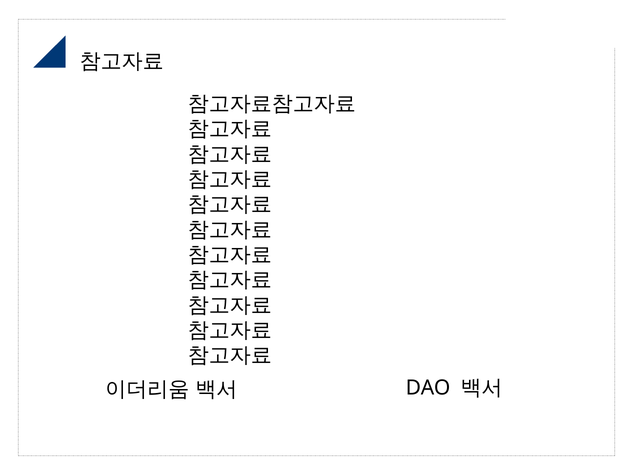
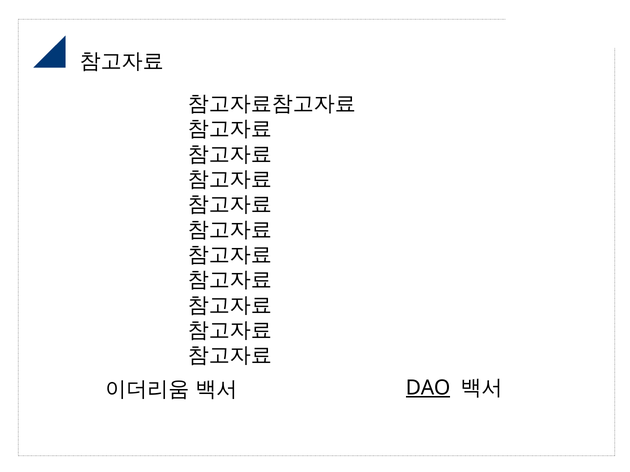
DAO underline: none -> present (428, 388)
